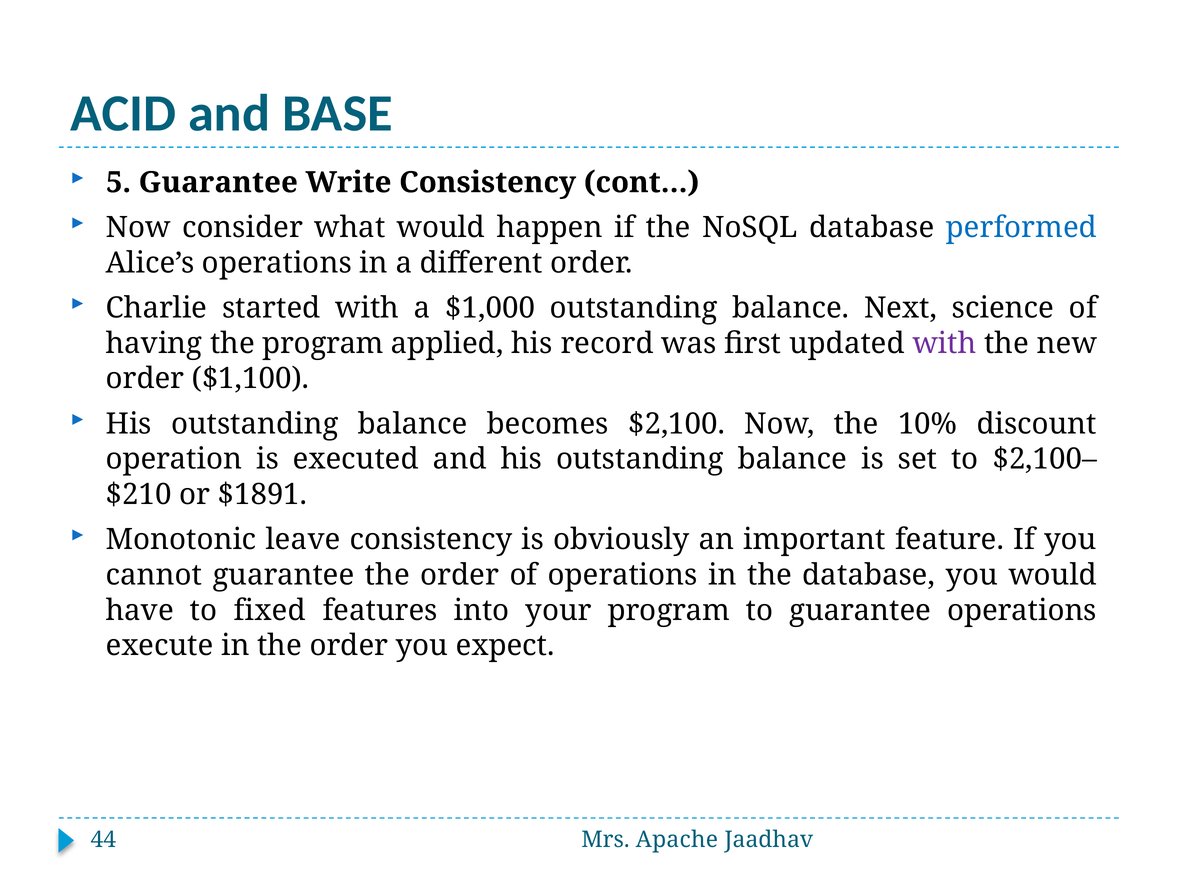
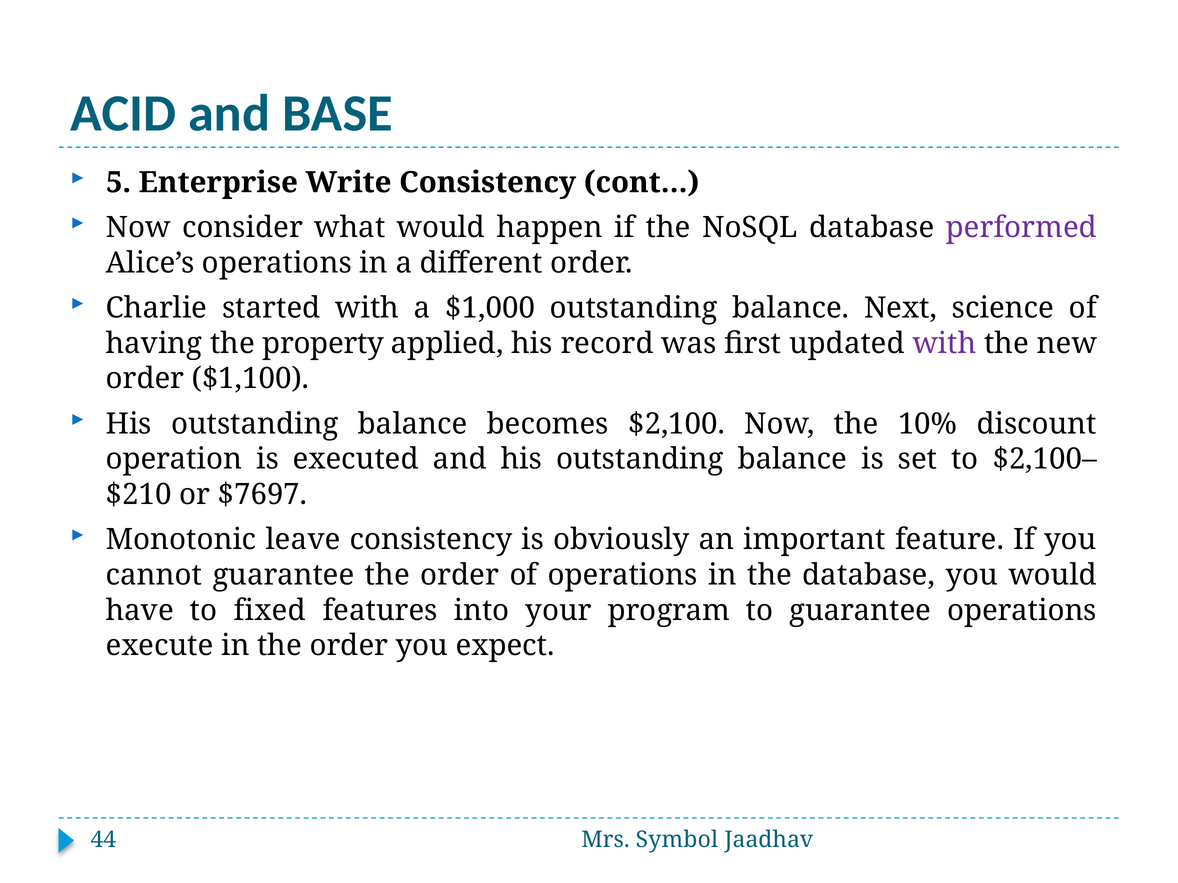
5 Guarantee: Guarantee -> Enterprise (218, 183)
performed colour: blue -> purple (1021, 228)
the program: program -> property (323, 344)
$1891: $1891 -> $7697 (262, 495)
Apache: Apache -> Symbol (677, 840)
